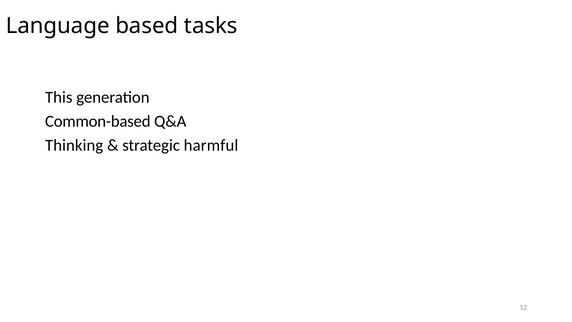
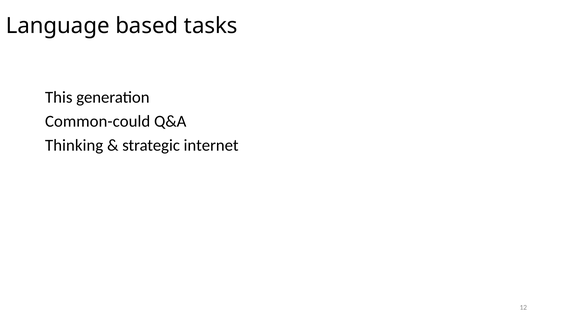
Common-based: Common-based -> Common-could (98, 121)
harmful: harmful -> internet (211, 145)
